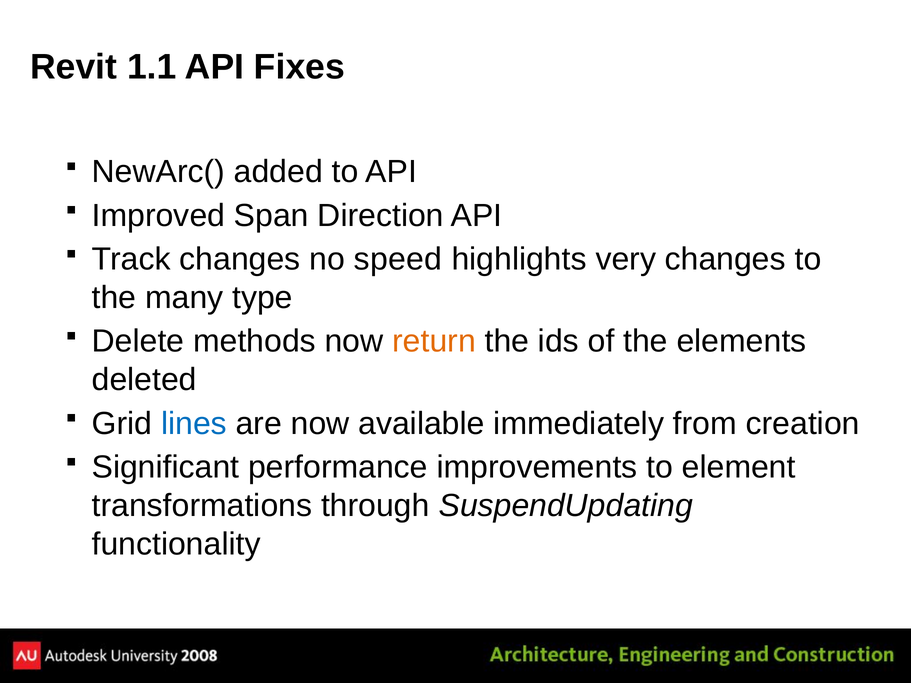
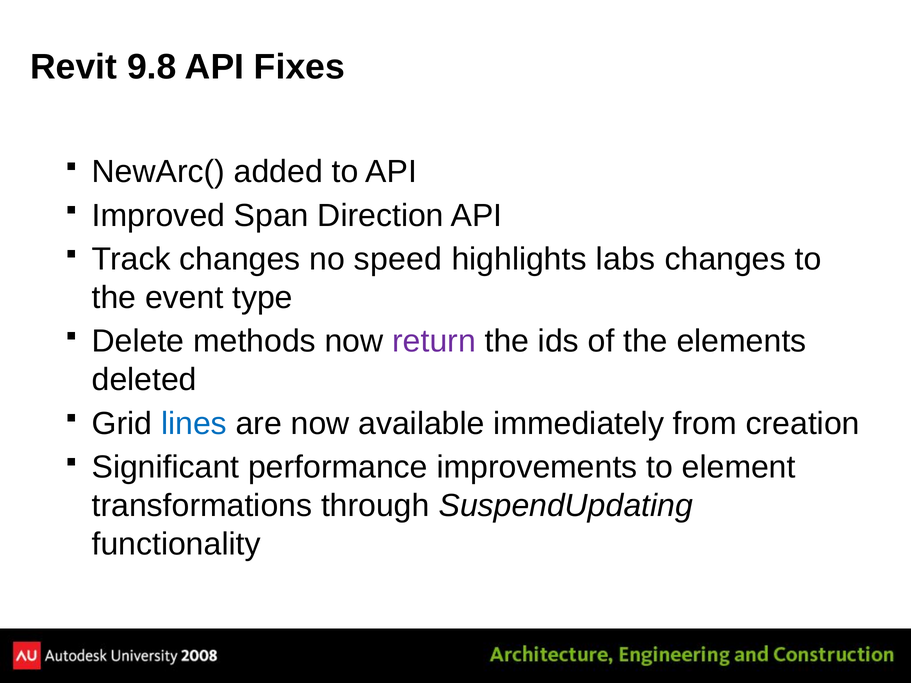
1.1: 1.1 -> 9.8 (152, 67)
very: very -> labs (626, 259)
many: many -> event (184, 298)
return colour: orange -> purple (434, 341)
